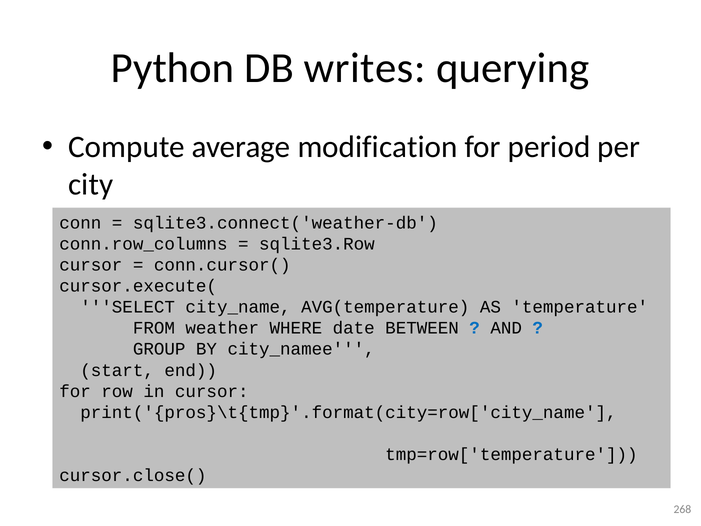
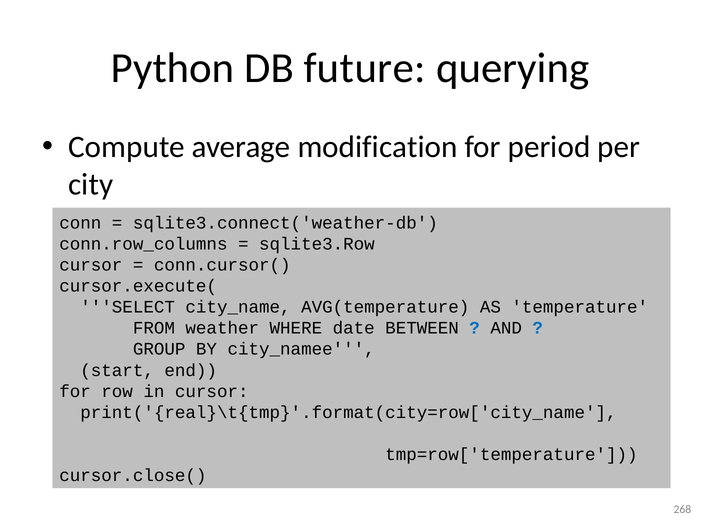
writes: writes -> future (365, 68)
print('{pros}\t{tmp}'.format(city=row['city_name: print('{pros}\t{tmp}'.format(city=row['city_name -> print('{real}\t{tmp}'.format(city=row['city_name (348, 412)
